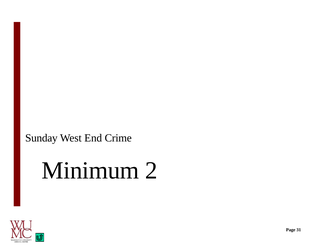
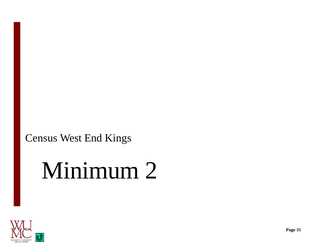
Sunday: Sunday -> Census (41, 138)
Crime: Crime -> Kings (118, 138)
